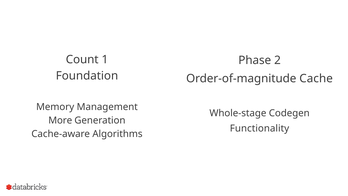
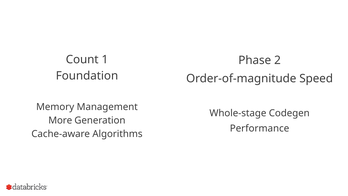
Cache: Cache -> Speed (316, 79)
Functionality: Functionality -> Performance (260, 128)
